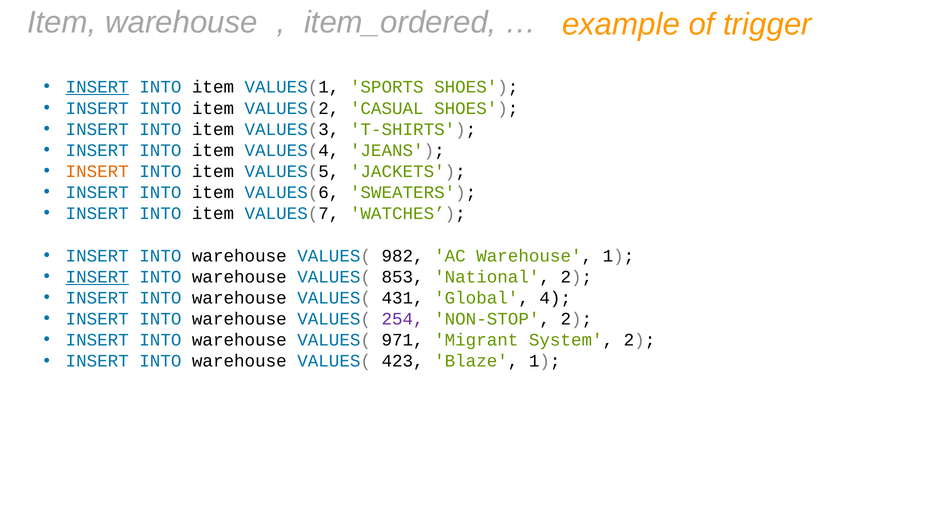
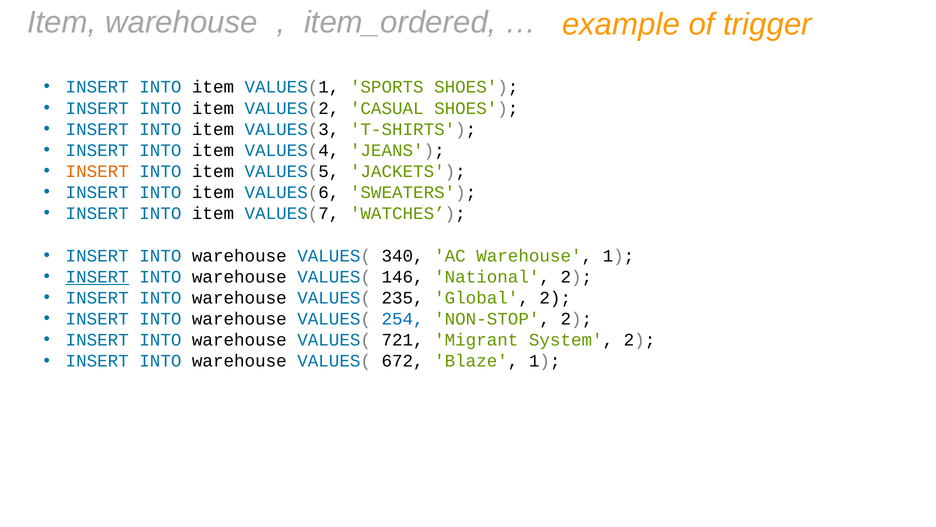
INSERT underline: present -> none (97, 87)
982: 982 -> 340 (403, 256)
853: 853 -> 146 (403, 277)
431: 431 -> 235 (403, 298)
Global 4: 4 -> 2 (555, 298)
254 colour: purple -> blue (403, 319)
971: 971 -> 721 (403, 340)
423: 423 -> 672 (403, 361)
